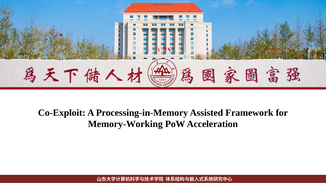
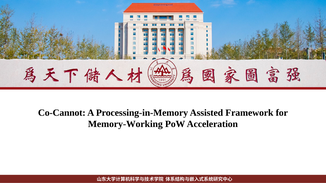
Co-Exploit: Co-Exploit -> Co-Cannot (62, 113)
